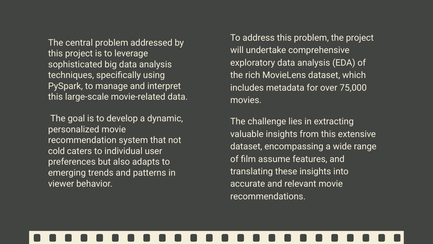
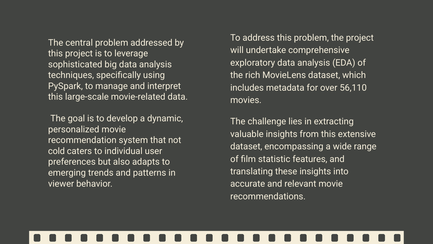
75,000: 75,000 -> 56,110 (353, 88)
assume: assume -> statistic (274, 159)
